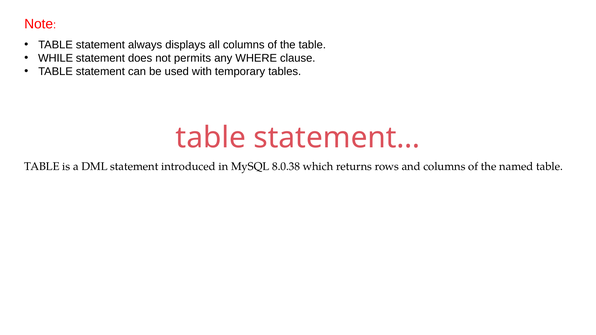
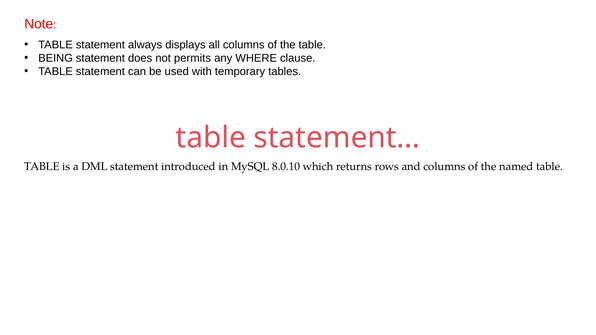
WHILE: WHILE -> BEING (56, 58)
8.0.38: 8.0.38 -> 8.0.10 (286, 167)
